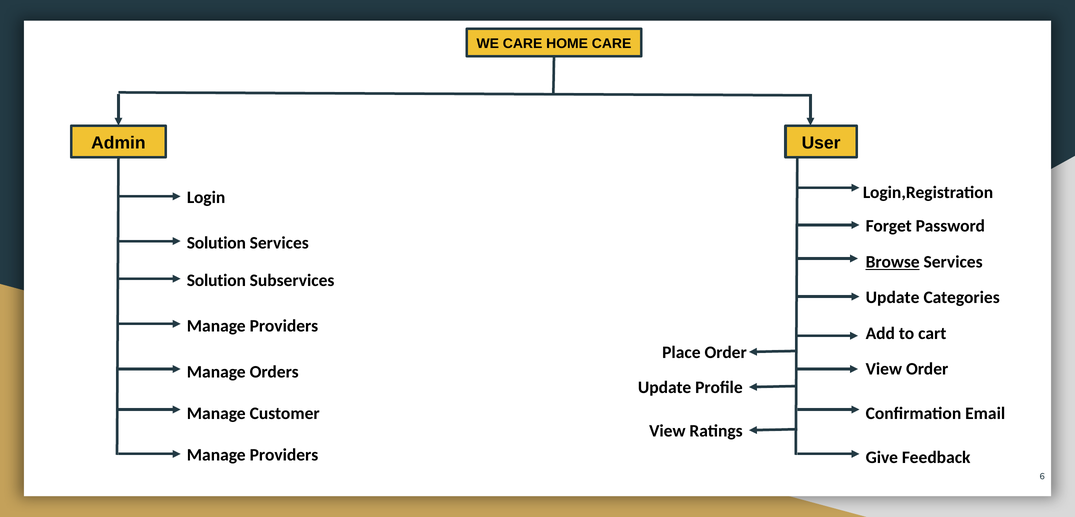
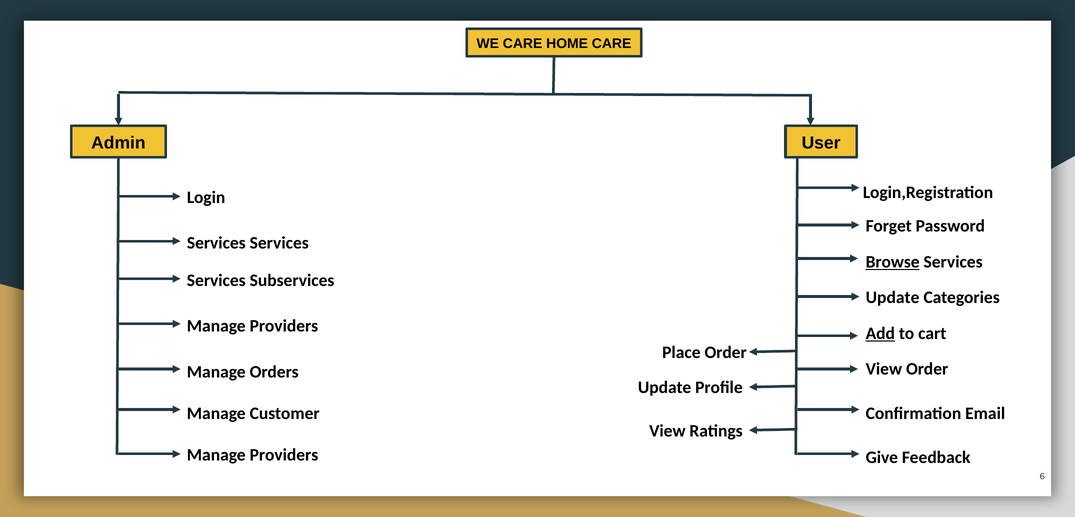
Solution: Solution -> Services (216, 243)
Solution: Solution -> Services (216, 281)
Add underline: none -> present (880, 334)
